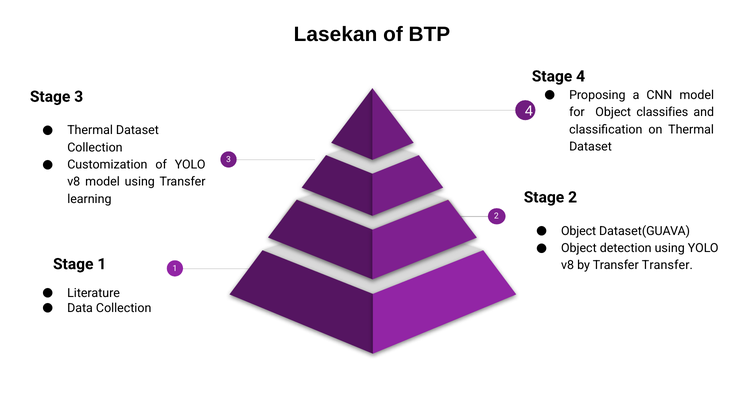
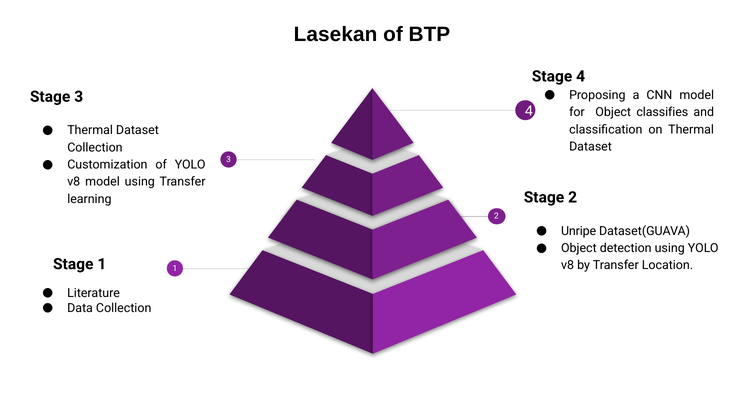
Object: Object -> Unripe (579, 231)
Transfer Transfer: Transfer -> Location (667, 265)
